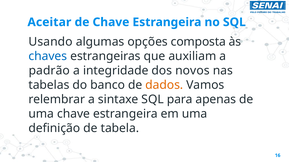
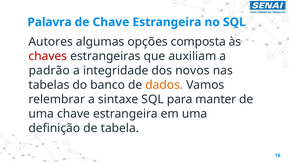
Aceitar: Aceitar -> Palavra (50, 22)
Usando: Usando -> Autores (51, 42)
chaves colour: blue -> red (48, 56)
apenas: apenas -> manter (216, 100)
